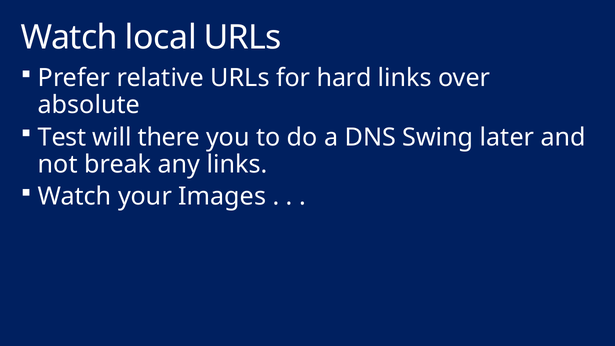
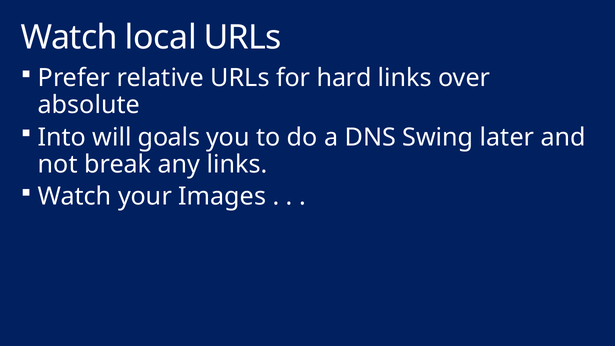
Test: Test -> Into (62, 137)
there: there -> goals (169, 137)
